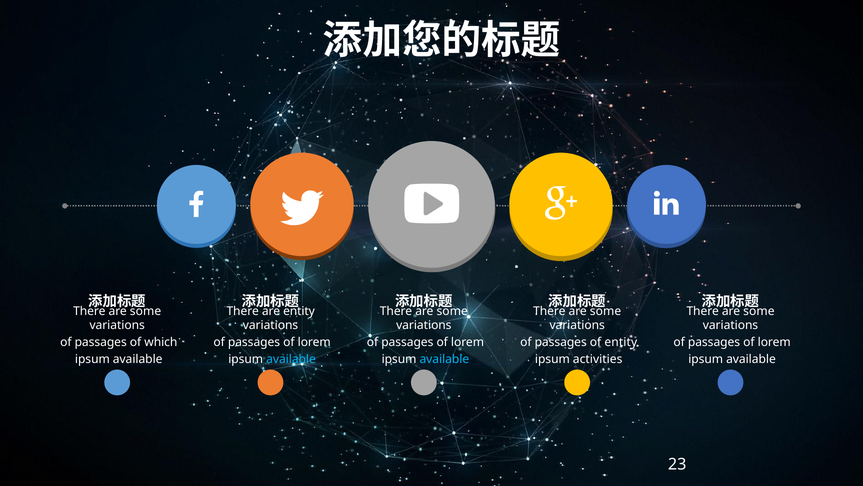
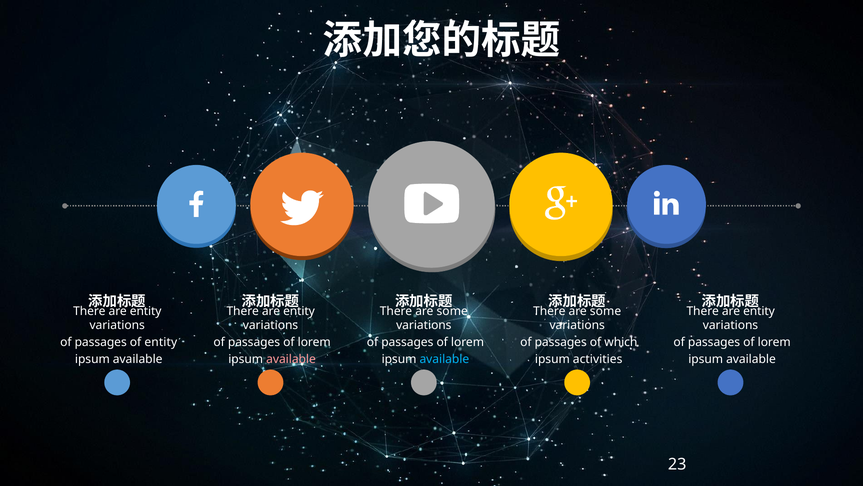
some: some -> entity (146, 311)
some: some -> entity (759, 311)
of which: which -> entity (161, 342)
of entity: entity -> which (621, 342)
available colour: light blue -> pink (291, 359)
